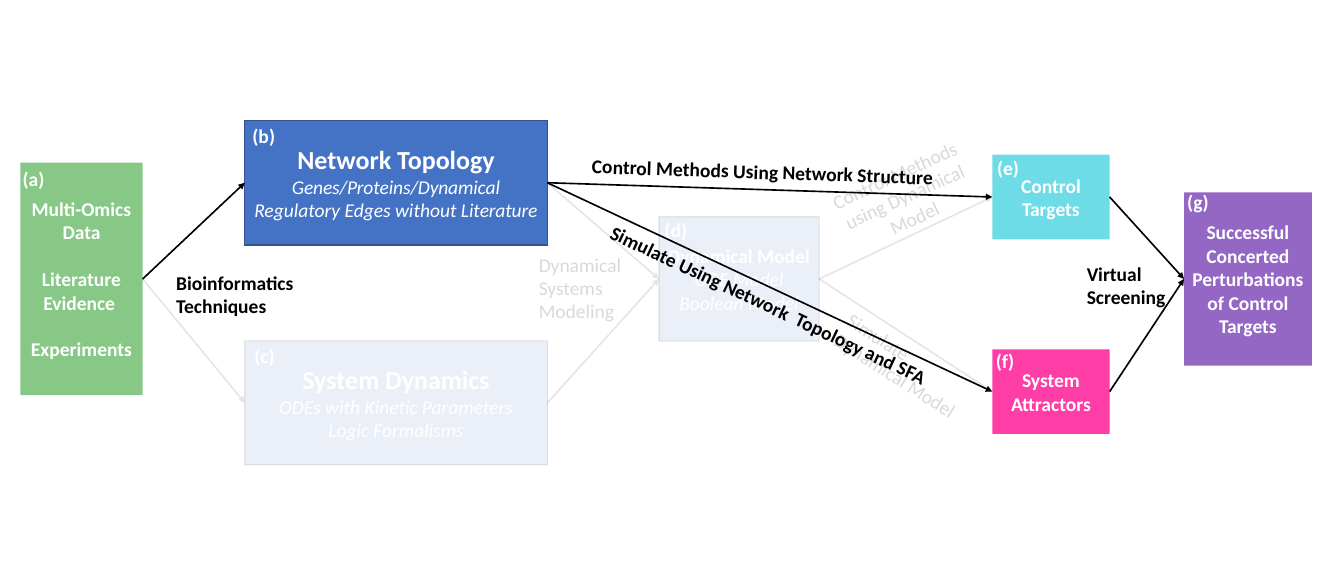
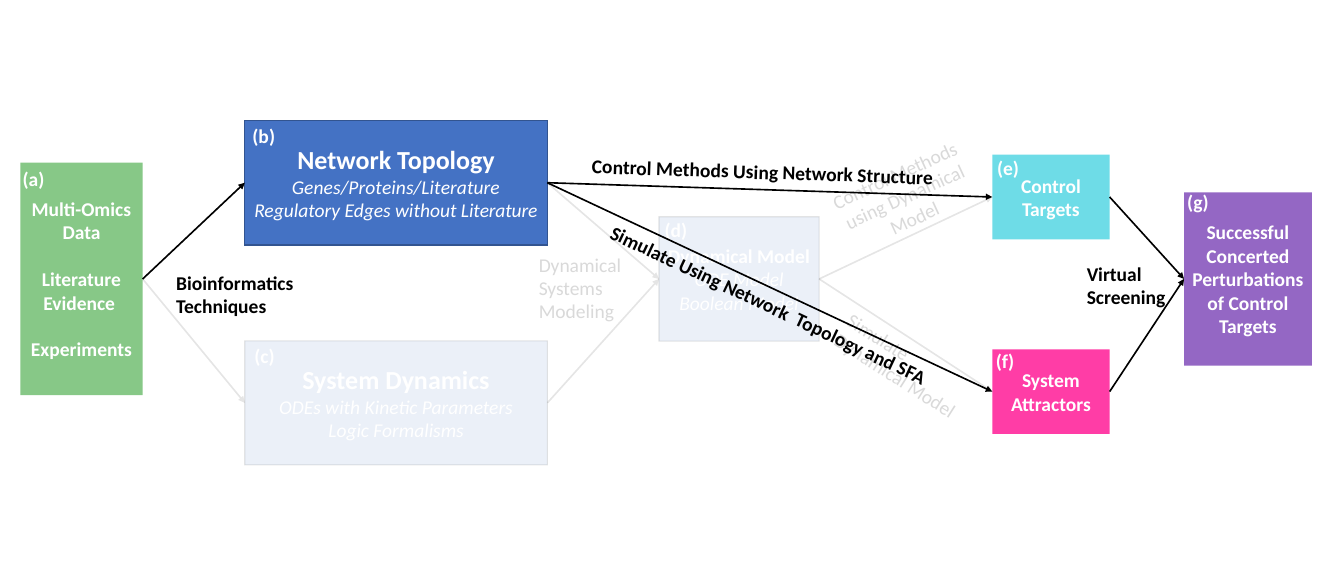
Genes/Proteins/Dynamical: Genes/Proteins/Dynamical -> Genes/Proteins/Literature (396, 188)
